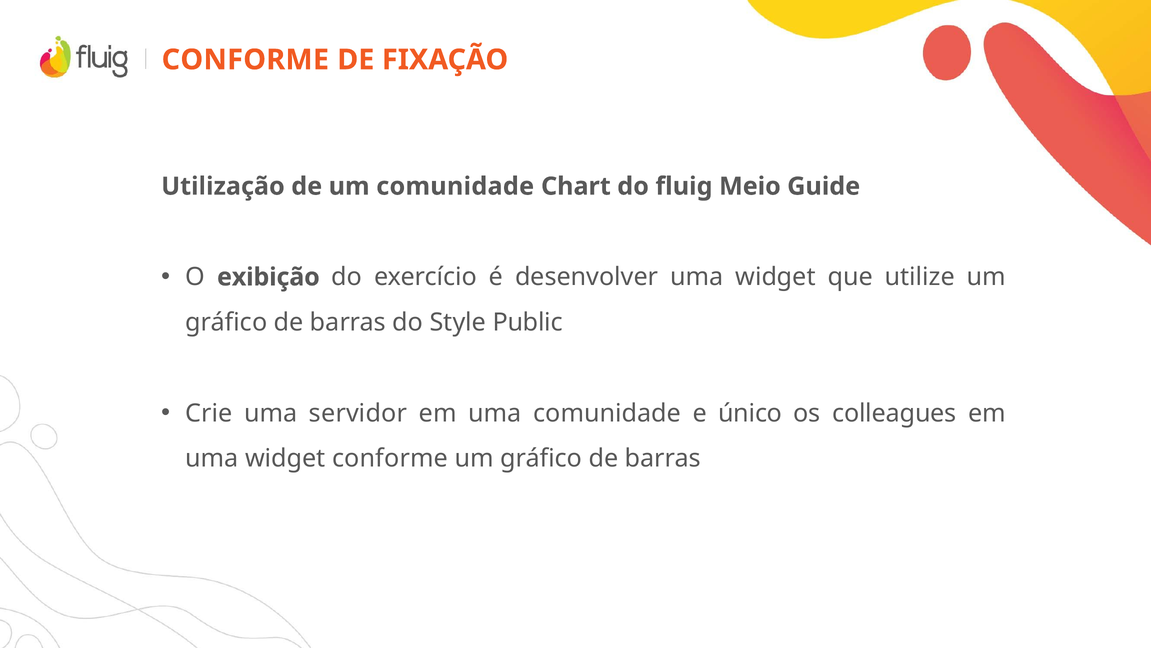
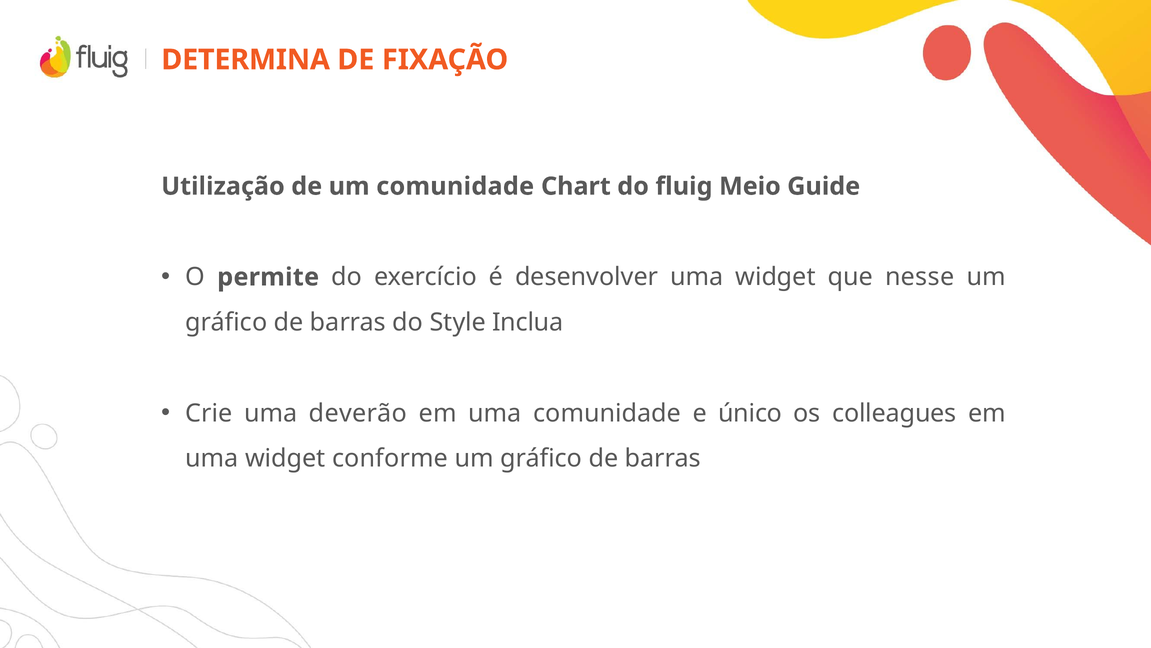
CONFORME: CONFORME -> DETERMINA (246, 60)
exibição: exibição -> permite (268, 277)
utilize: utilize -> nesse (920, 277)
Public: Public -> Inclua (528, 322)
servidor: servidor -> deverão (358, 413)
